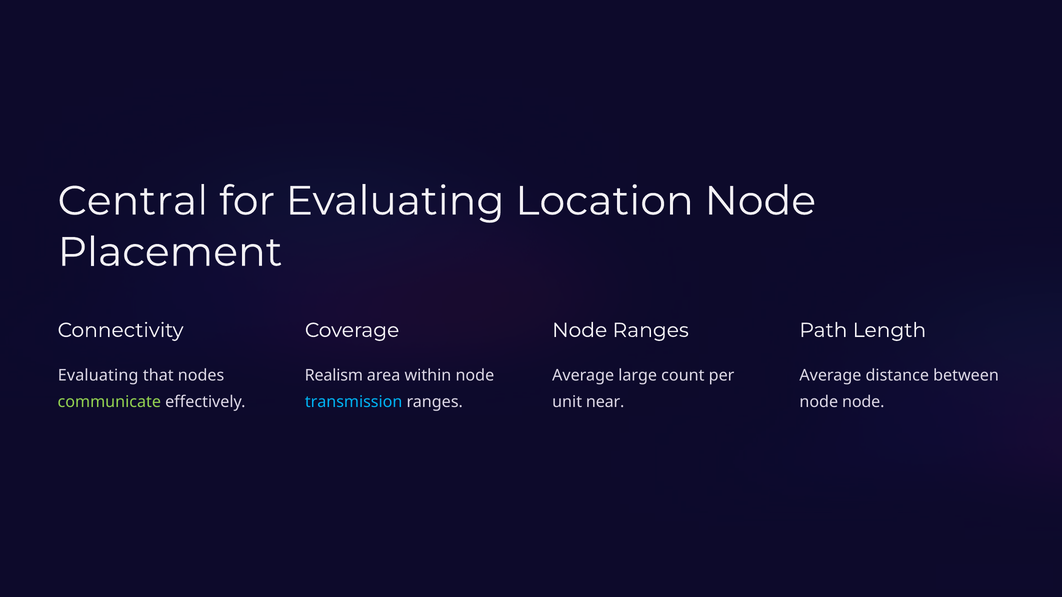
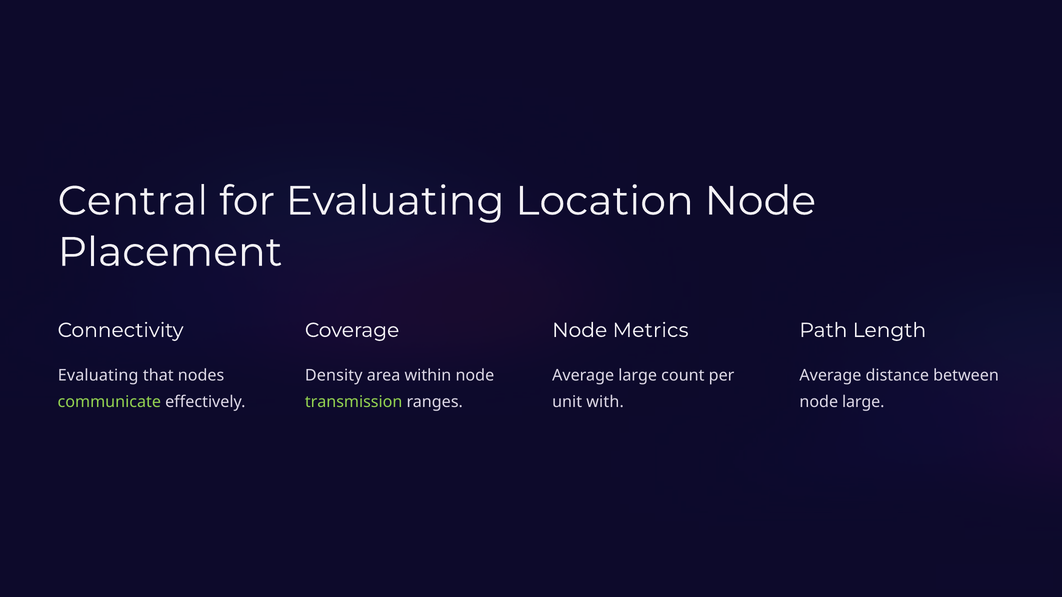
Node Ranges: Ranges -> Metrics (651, 330)
Realism: Realism -> Density (334, 376)
transmission colour: light blue -> light green (354, 402)
near: near -> with (605, 402)
node node: node -> large (863, 402)
